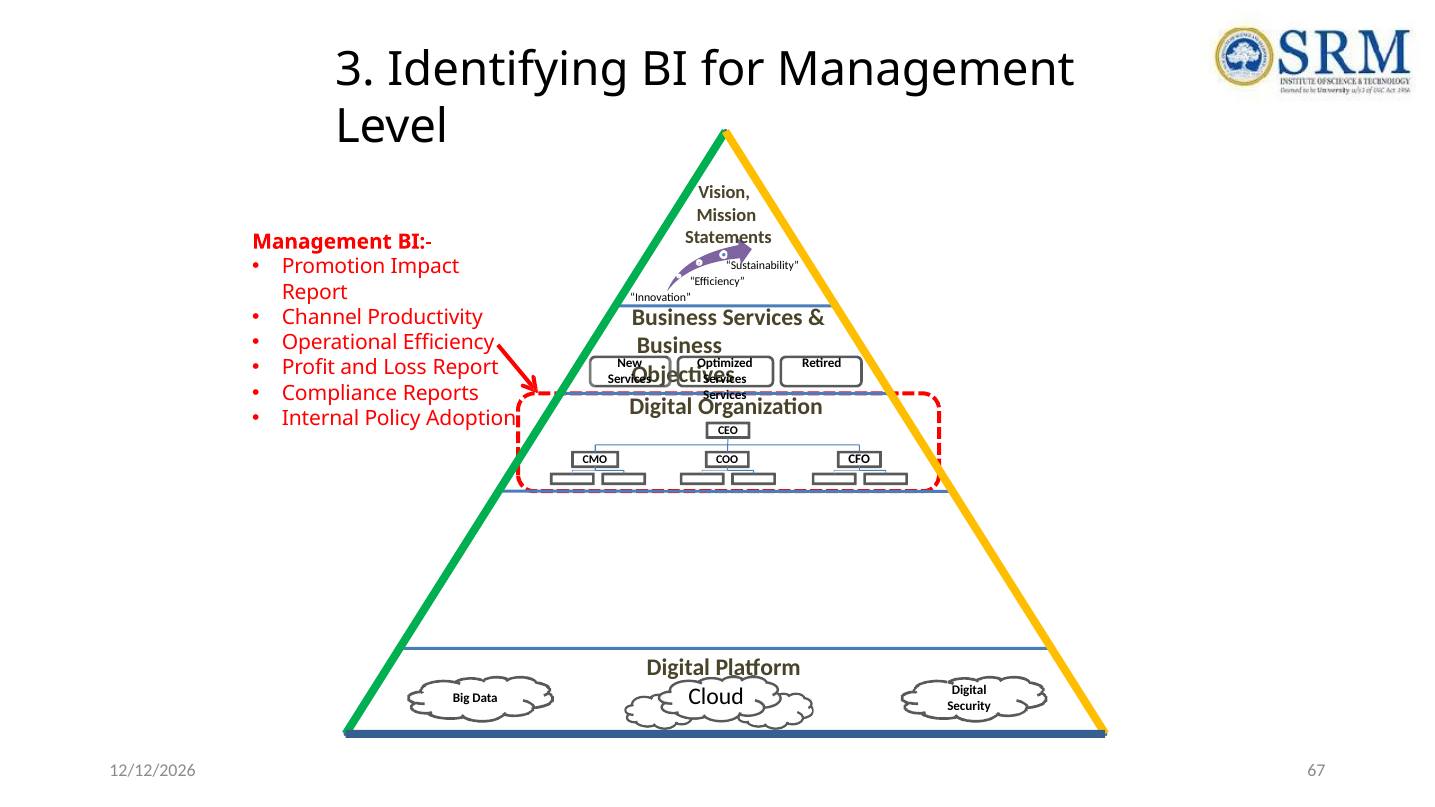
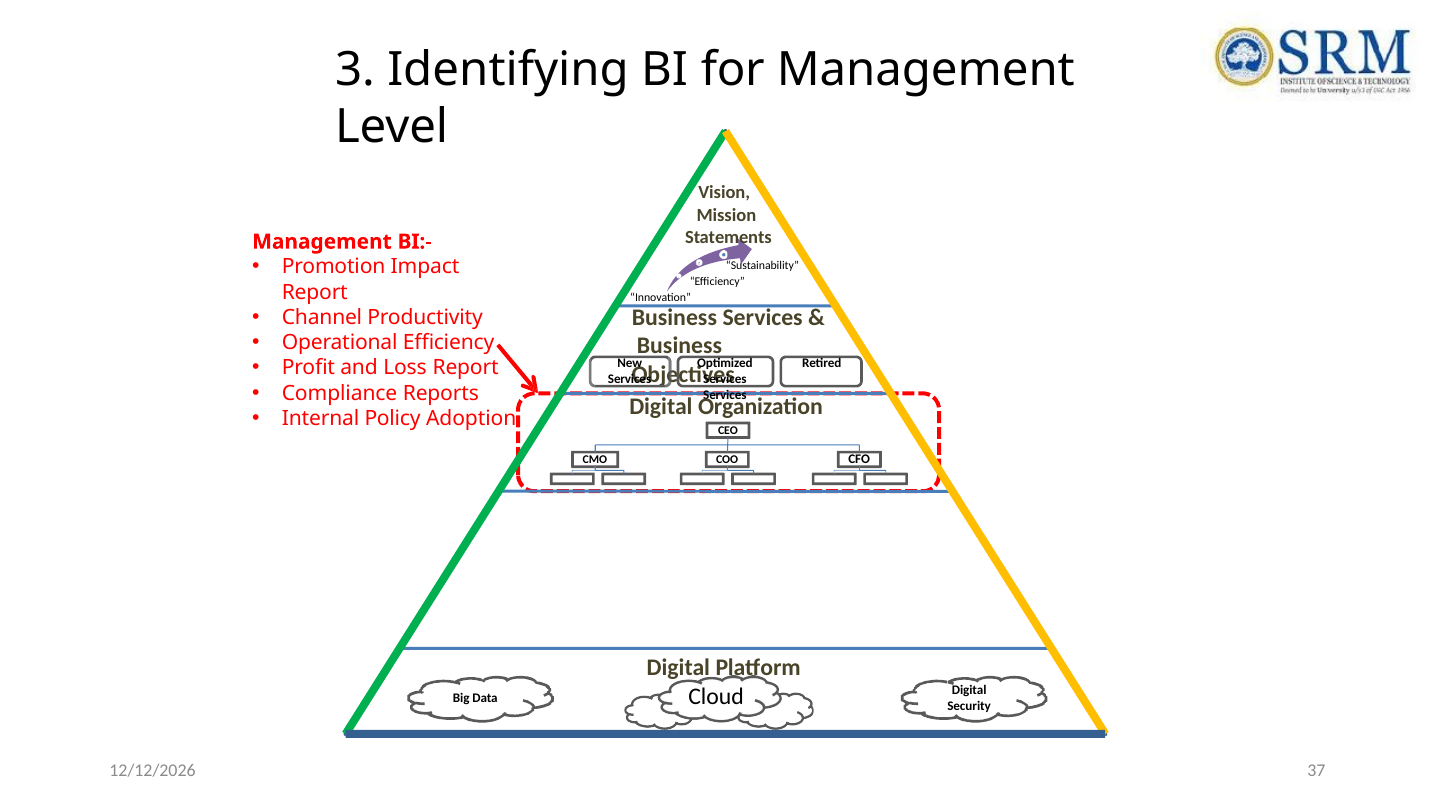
67: 67 -> 37 (1316, 771)
